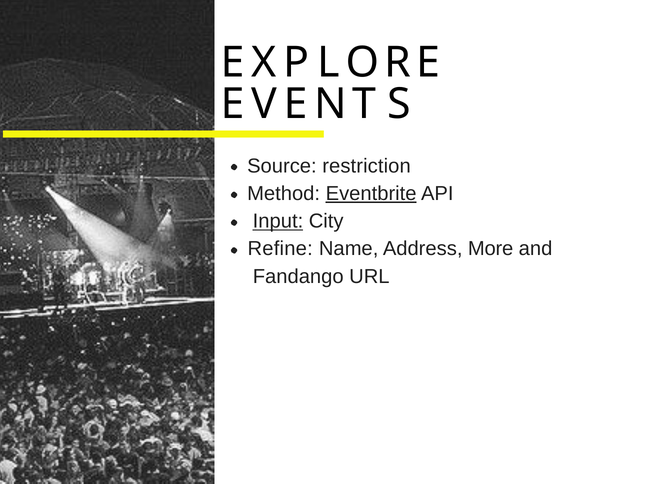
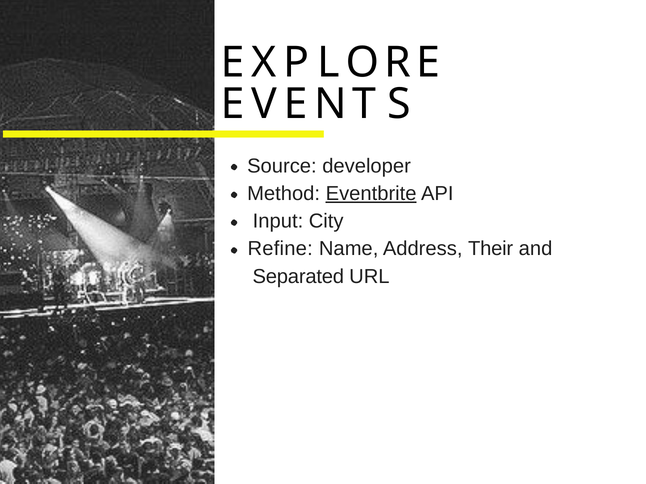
restriction: restriction -> developer (367, 166)
Input underline: present -> none (278, 221)
More: More -> Their (491, 249)
Fandango: Fandango -> Separated (298, 276)
